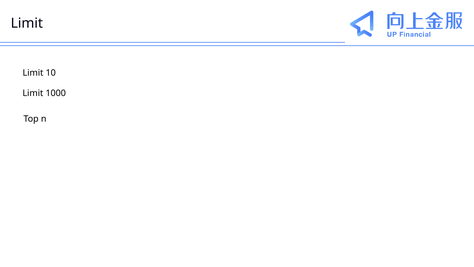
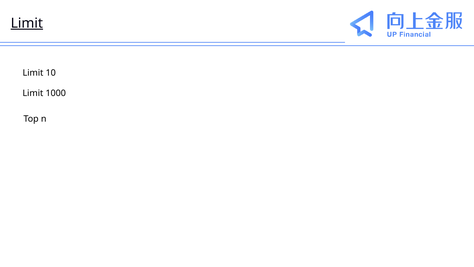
Limit underline: none -> present (27, 23)
